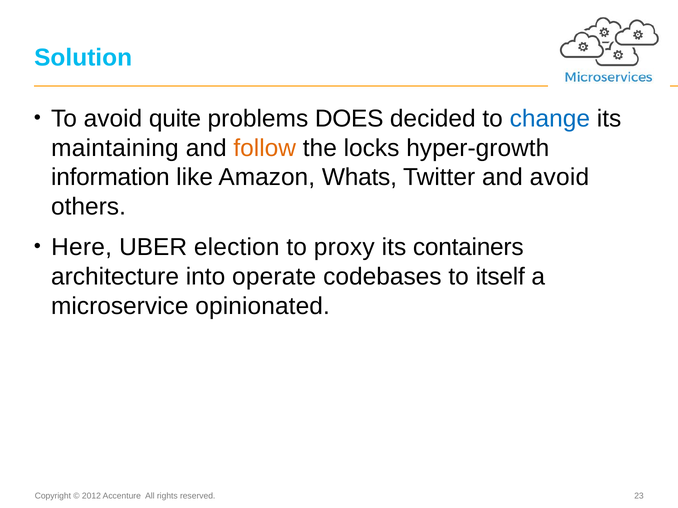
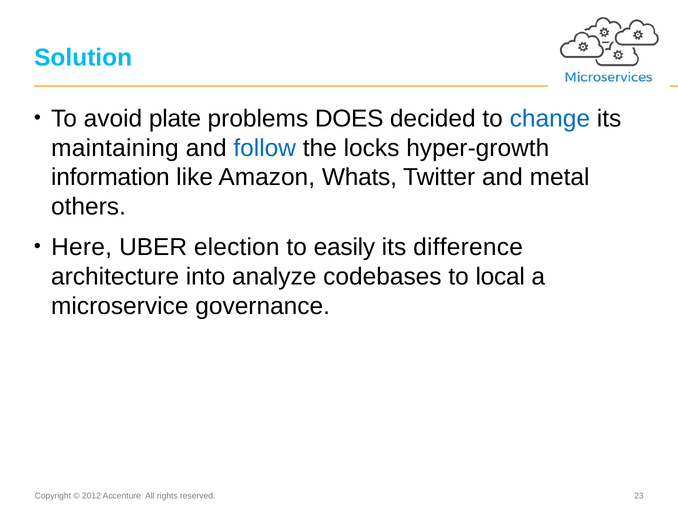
quite: quite -> plate (175, 119)
follow colour: orange -> blue (265, 148)
and avoid: avoid -> metal (560, 178)
proxy: proxy -> easily (344, 248)
containers: containers -> difference (468, 248)
operate: operate -> analyze (274, 277)
itself: itself -> local (500, 277)
opinionated: opinionated -> governance (263, 306)
